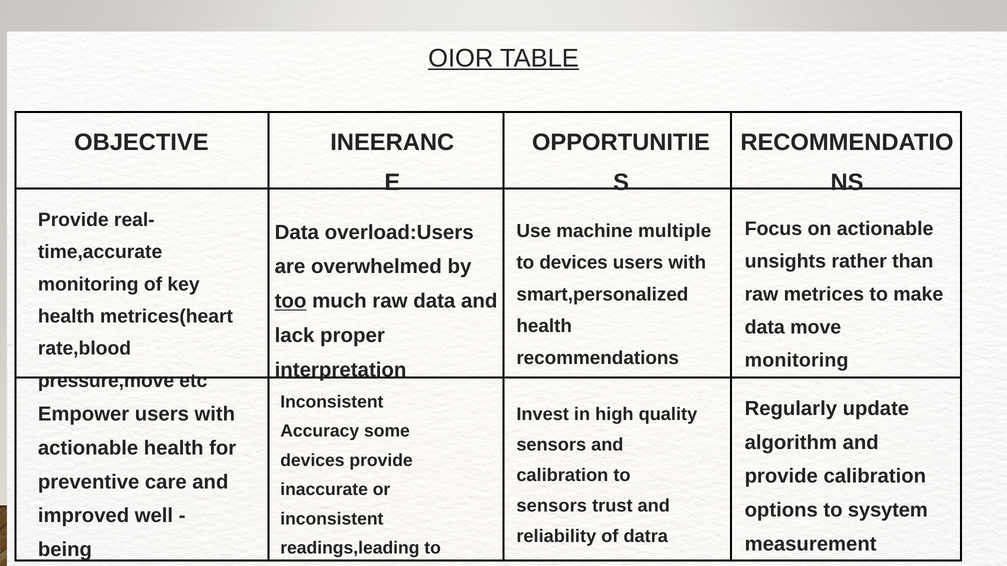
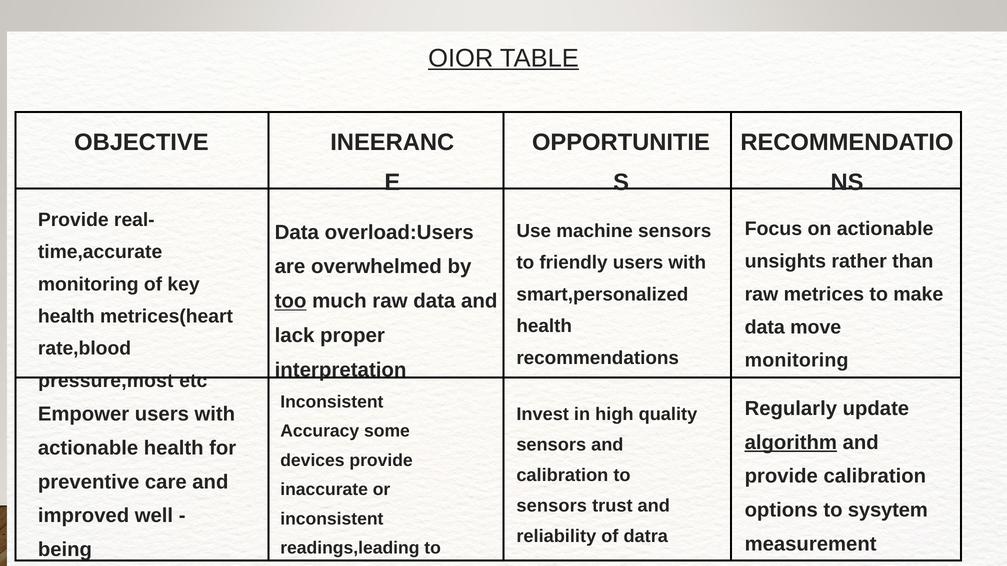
machine multiple: multiple -> sensors (675, 231)
to devices: devices -> friendly (574, 263)
pressure,move: pressure,move -> pressure,most (106, 381)
algorithm underline: none -> present (791, 443)
